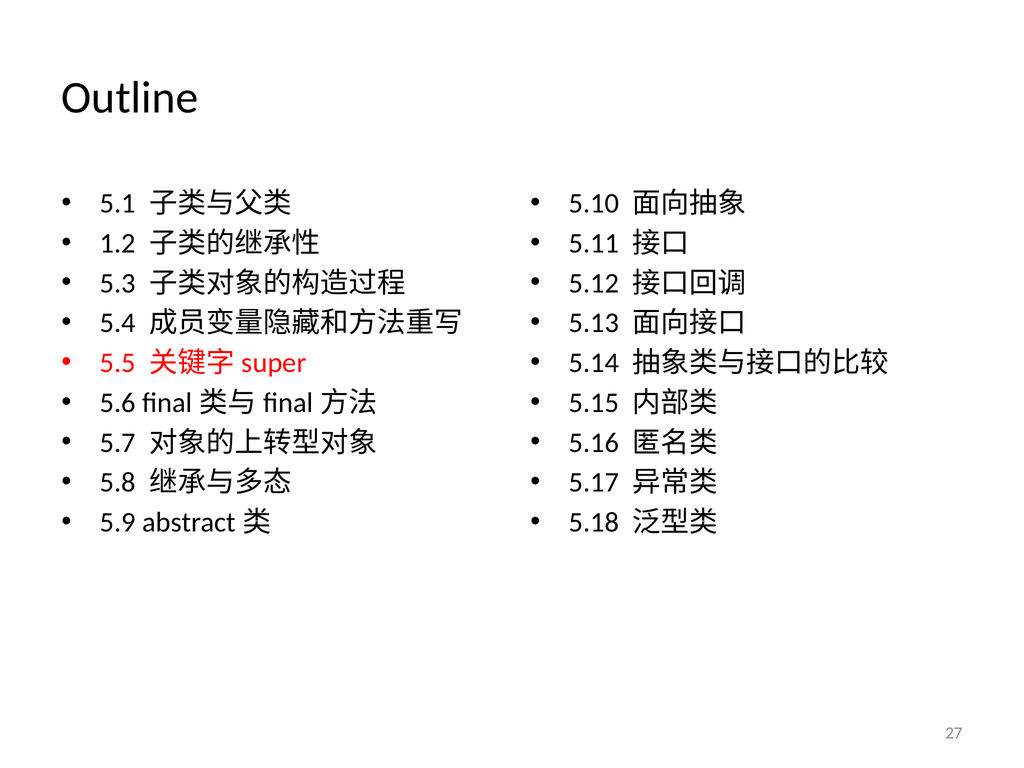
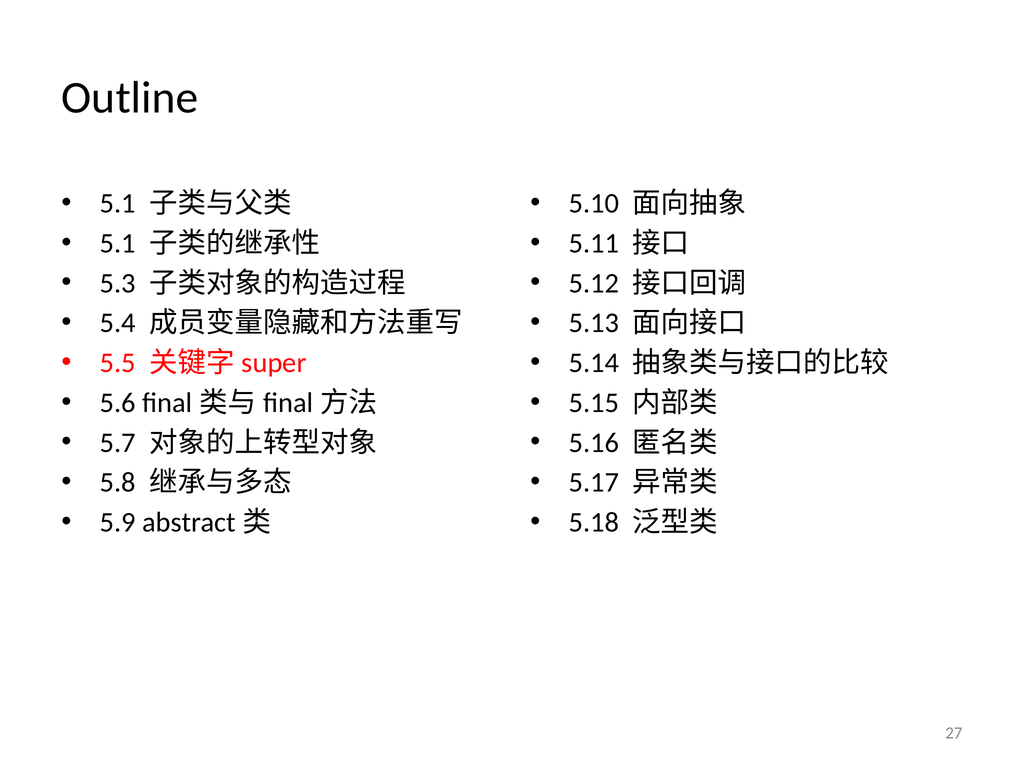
1.2: 1.2 -> 5.1 (118, 243)
